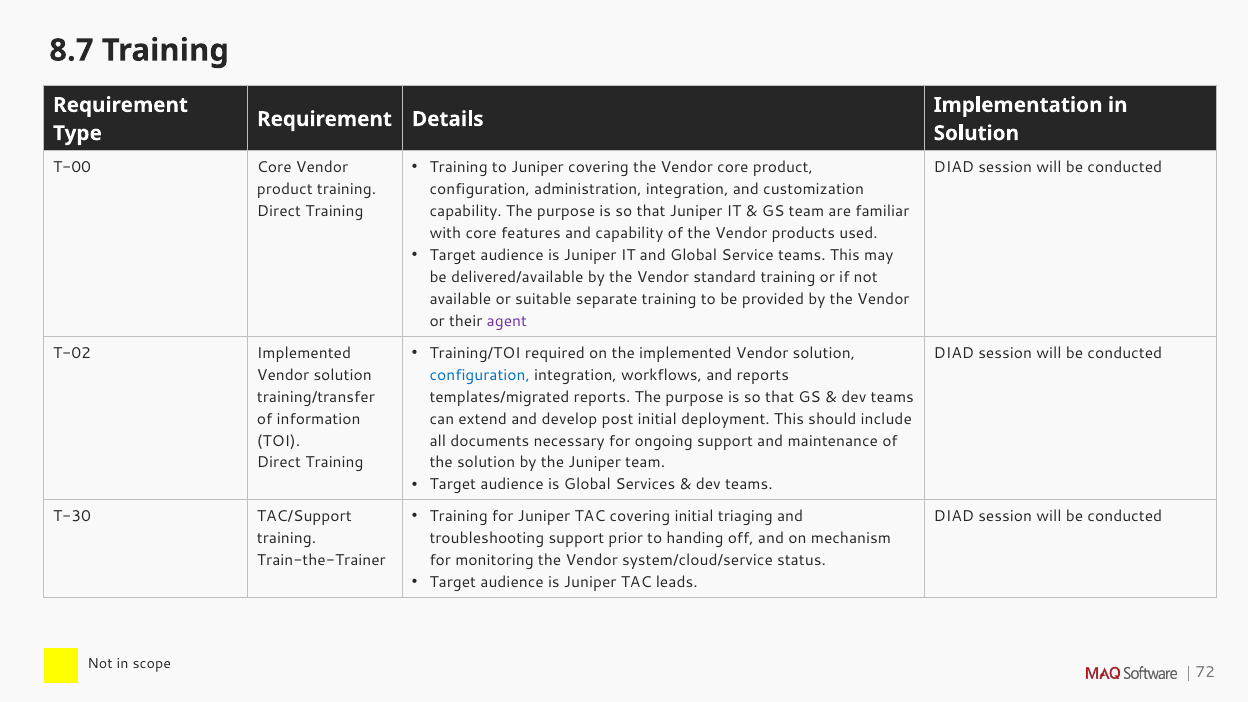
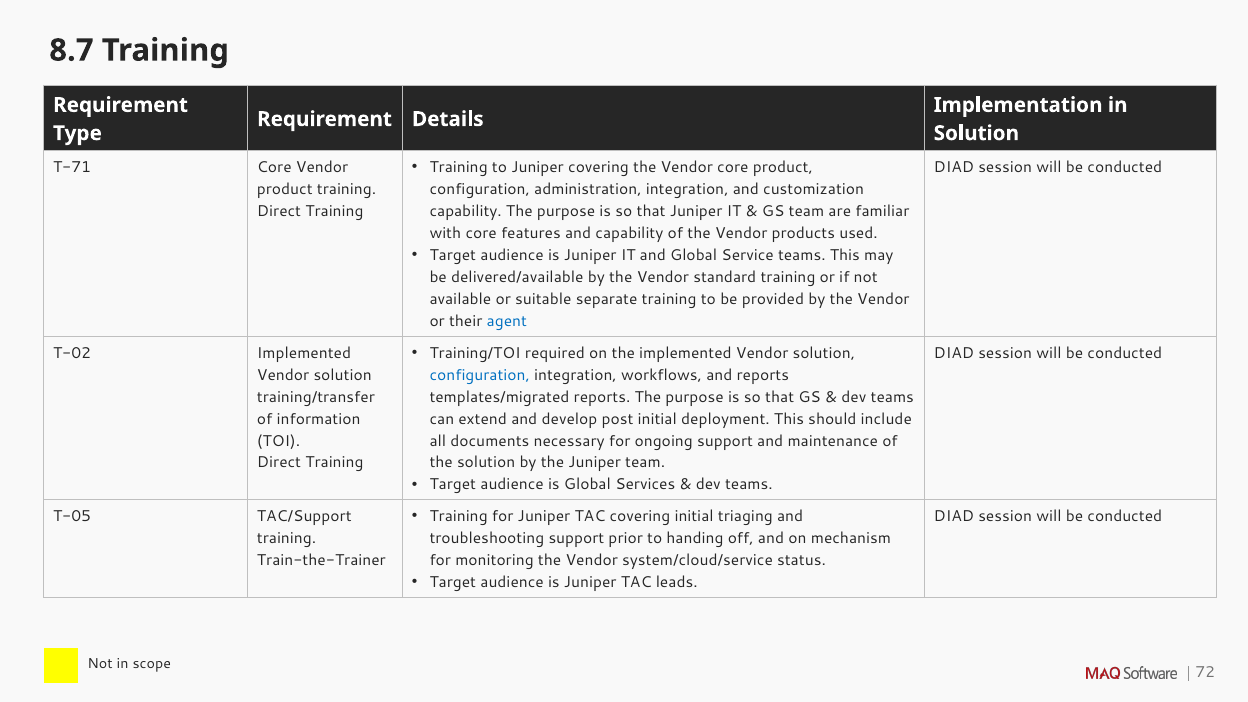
T-00: T-00 -> T-71 (72, 167)
agent colour: purple -> blue (507, 321)
T-30: T-30 -> T-05 (72, 516)
